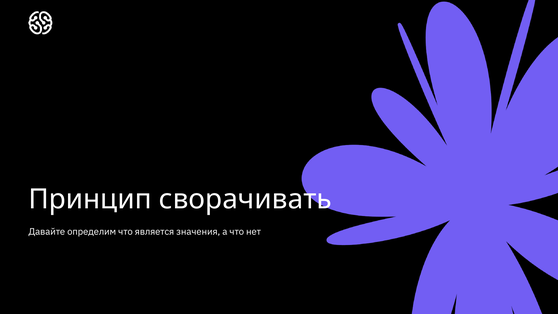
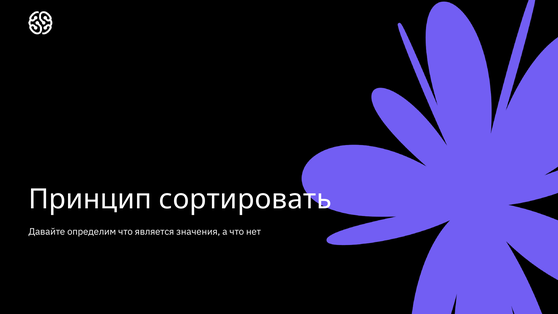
сворачивать: сворачивать -> сортировать (245, 199)
